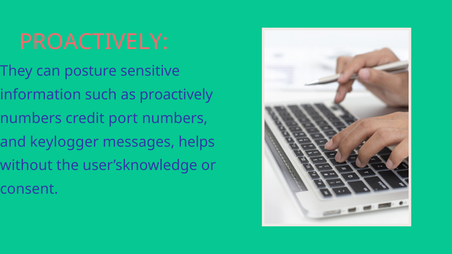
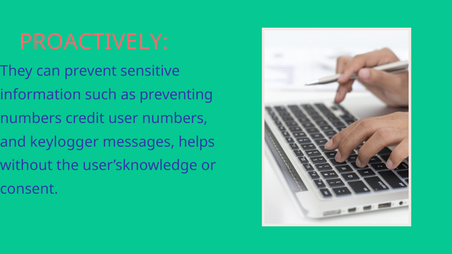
posture: posture -> prevent (90, 71)
as proactively: proactively -> preventing (176, 95)
port: port -> user (123, 118)
